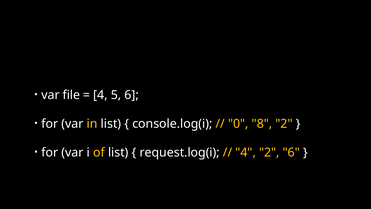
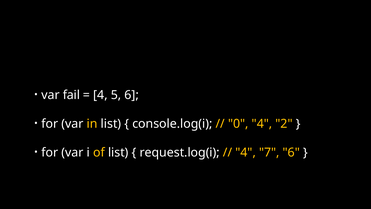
file: file -> fail (71, 95)
0 8: 8 -> 4 (262, 124)
4 2: 2 -> 7 (269, 152)
